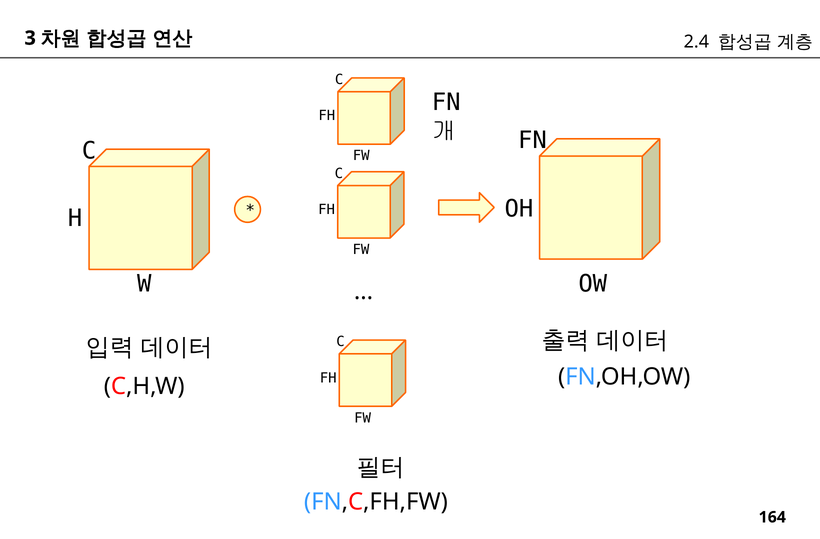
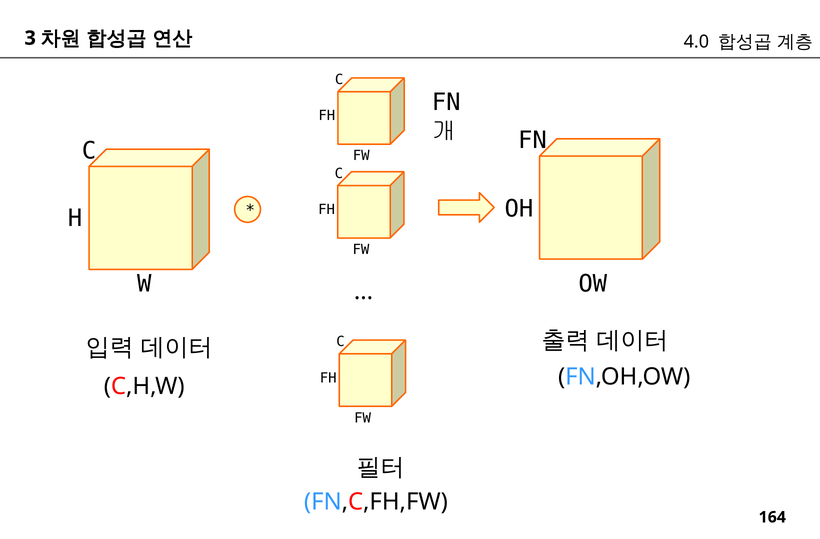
2.4: 2.4 -> 4.0 (696, 42)
